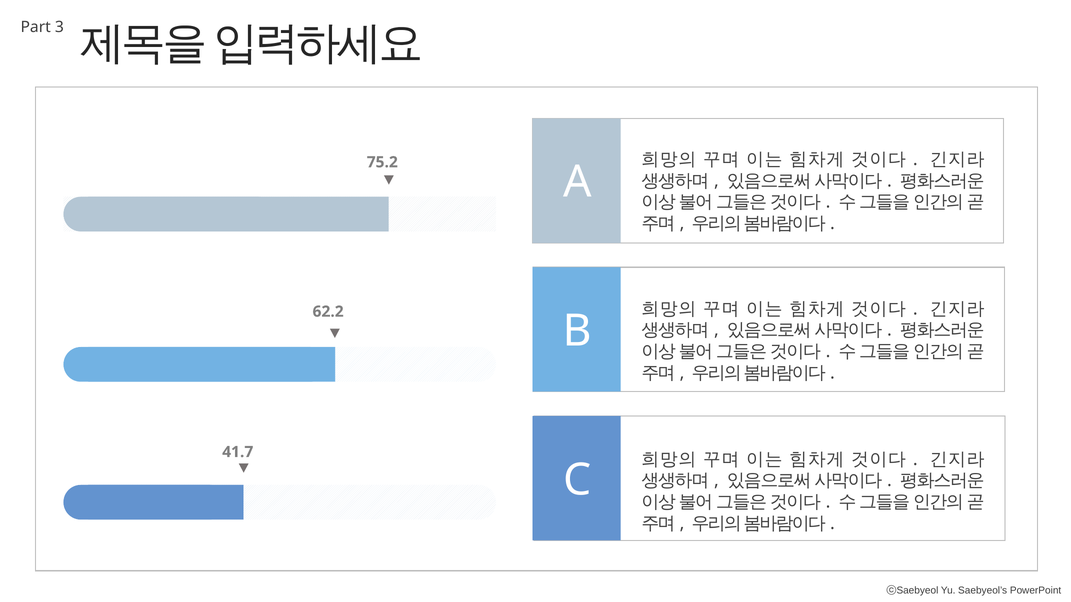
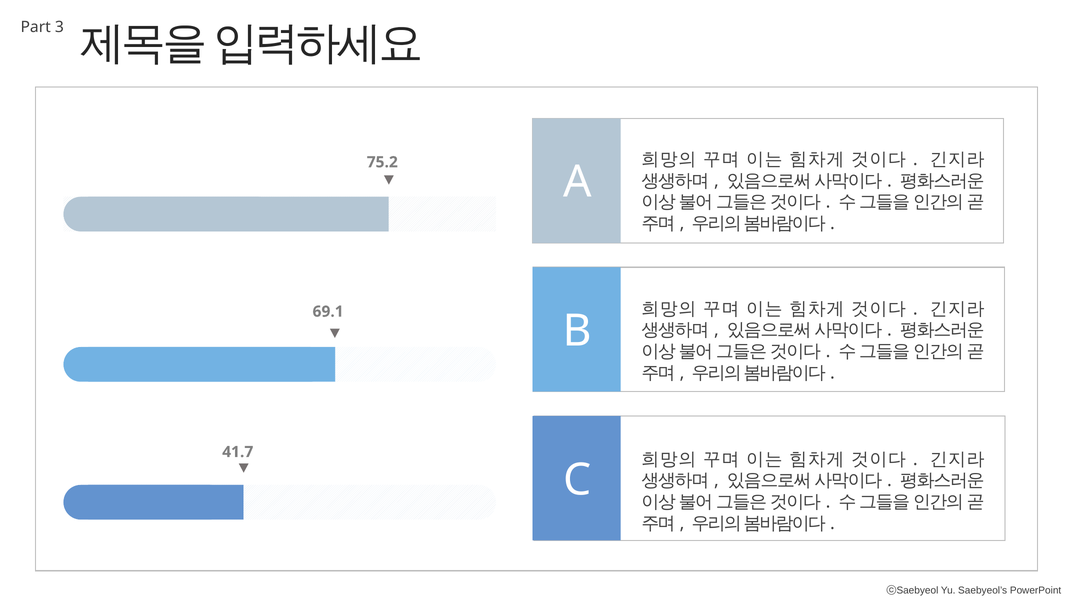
62.2: 62.2 -> 69.1 (328, 312)
